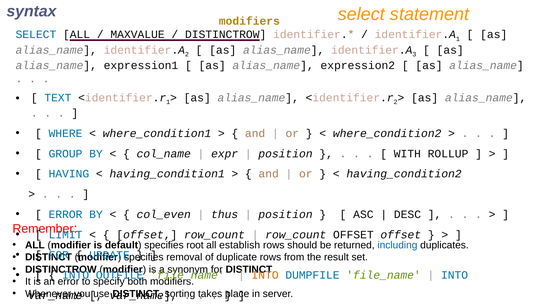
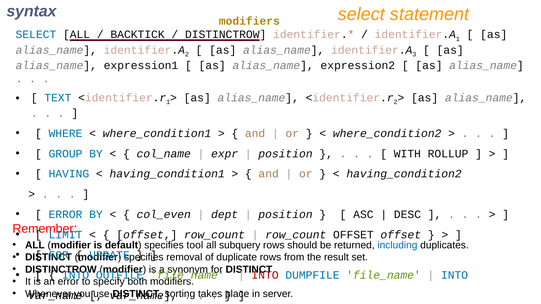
MAXVALUE: MAXVALUE -> BACKTICK (138, 35)
thus: thus -> dept (225, 215)
root: root -> tool (195, 245)
establish: establish -> subquery (240, 245)
INTO colour: orange -> red (265, 276)
